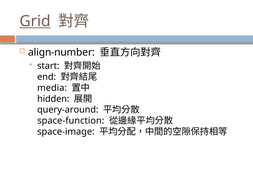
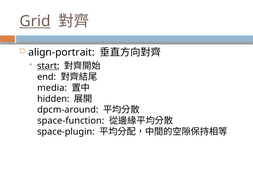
align-number: align-number -> align-portrait (61, 52)
start underline: none -> present (48, 66)
query-around: query-around -> dpcm-around (68, 110)
space-image: space-image -> space-plugin (66, 132)
